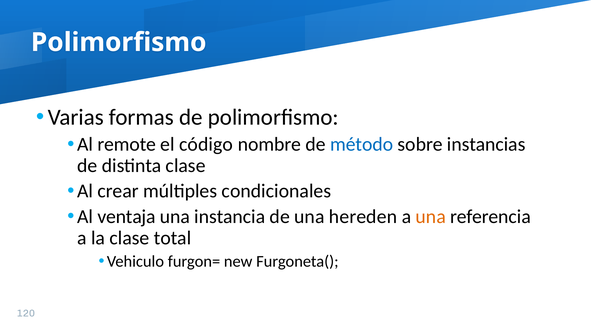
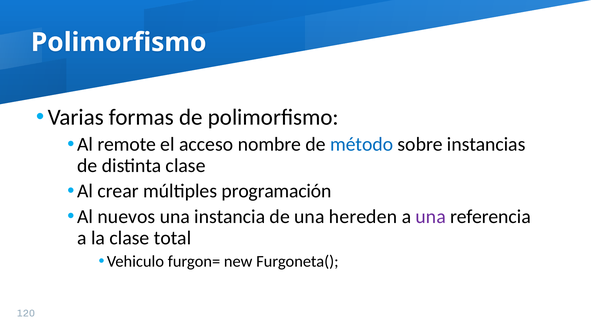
código: código -> acceso (206, 144)
condicionales: condicionales -> programación (277, 191)
ventaja: ventaja -> nuevos (126, 217)
una colour: orange -> purple (431, 217)
